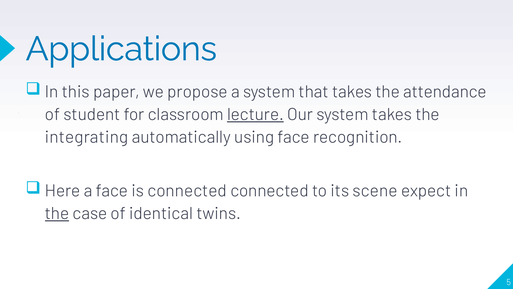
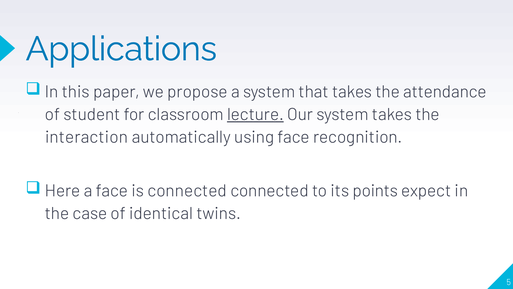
integrating: integrating -> interaction (87, 137)
scene: scene -> points (375, 191)
the underline: present -> none (57, 213)
